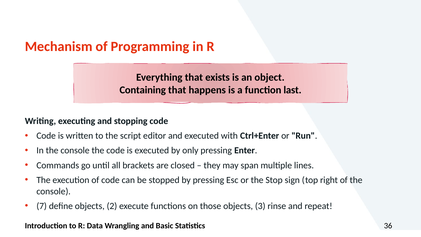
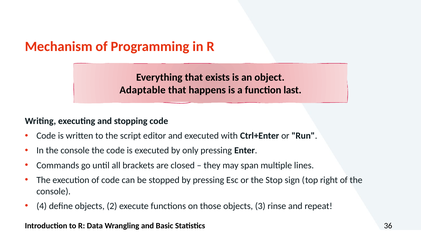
Containing: Containing -> Adaptable (143, 90)
7: 7 -> 4 (42, 206)
